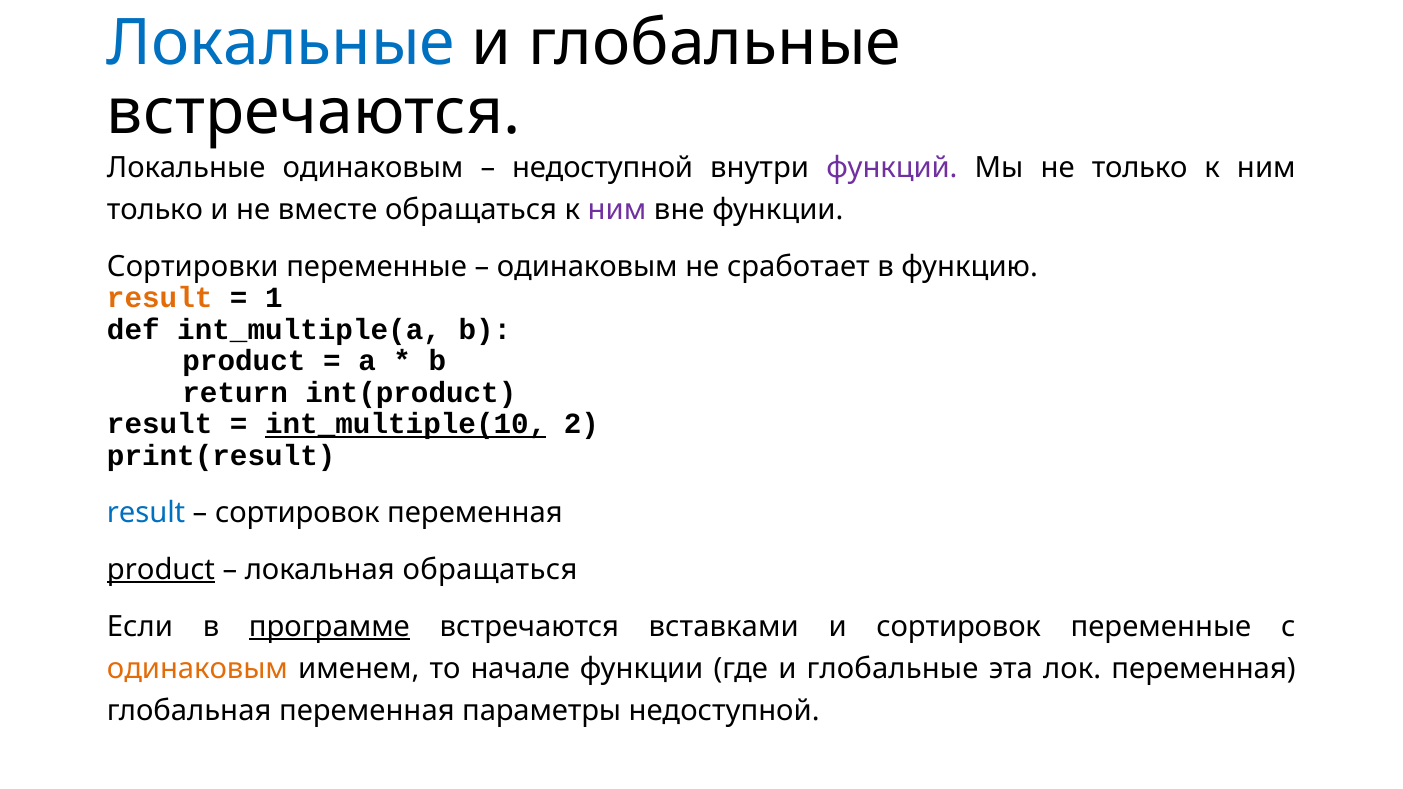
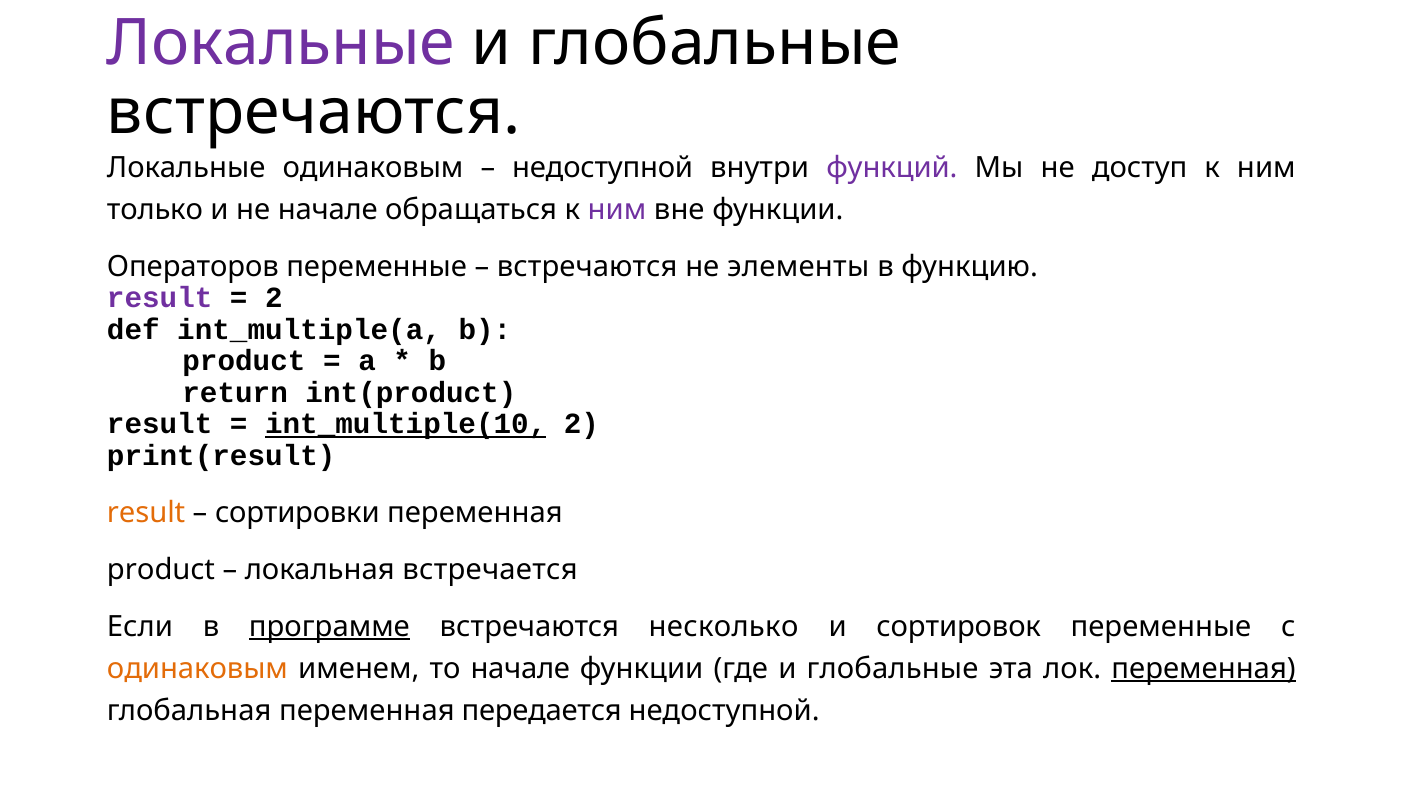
Локальные colour: blue -> purple (281, 43)
не только: только -> доступ (1140, 168)
не вместе: вместе -> начале (328, 210)
Сортировки: Сортировки -> Операторов (193, 267)
одинаковым: одинаковым -> встречаются (587, 267)
сработает: сработает -> элементы (798, 267)
result colour: orange -> purple (160, 298)
1: 1 -> 2 (274, 298)
result colour: blue -> orange (146, 513)
сортировок: сортировок -> сортировки (297, 513)
product underline: present -> none (161, 570)
локальная обращаться: обращаться -> встречается (490, 570)
вставками: вставками -> несколько (724, 627)
переменная underline: none -> present (1204, 669)
параметры: параметры -> передается (542, 711)
